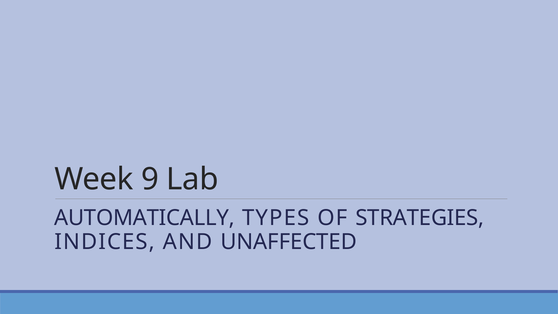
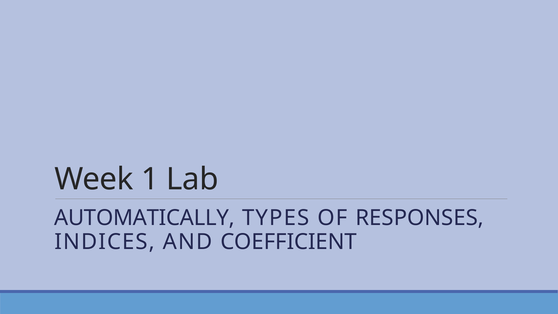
9: 9 -> 1 (150, 179)
STRATEGIES: STRATEGIES -> RESPONSES (420, 218)
UNAFFECTED: UNAFFECTED -> COEFFICIENT (289, 242)
